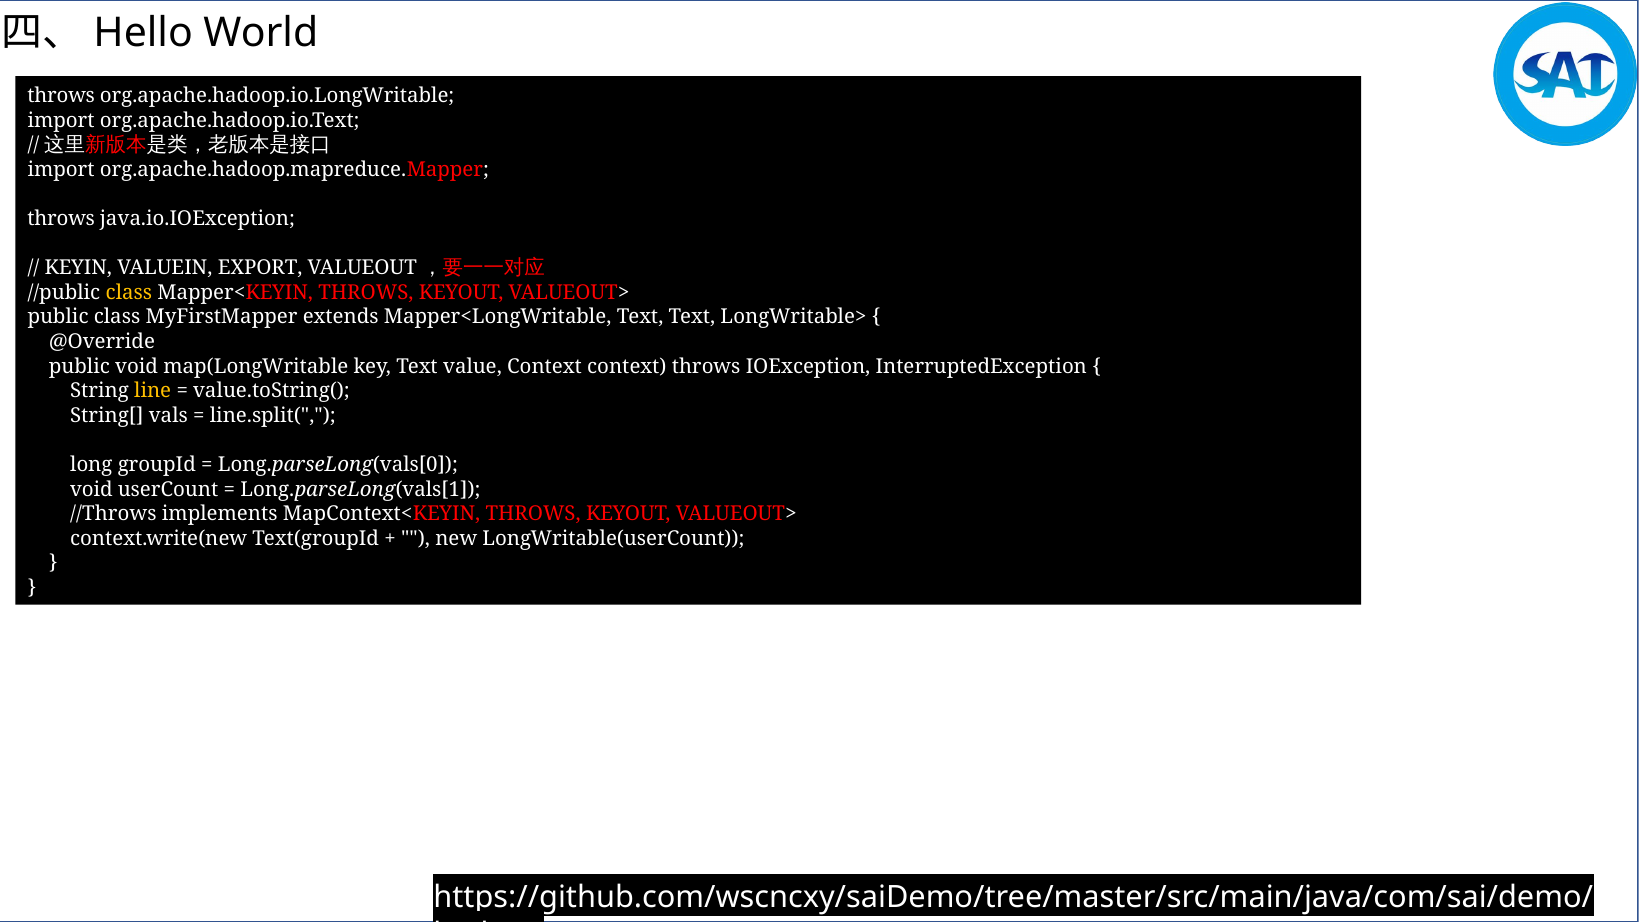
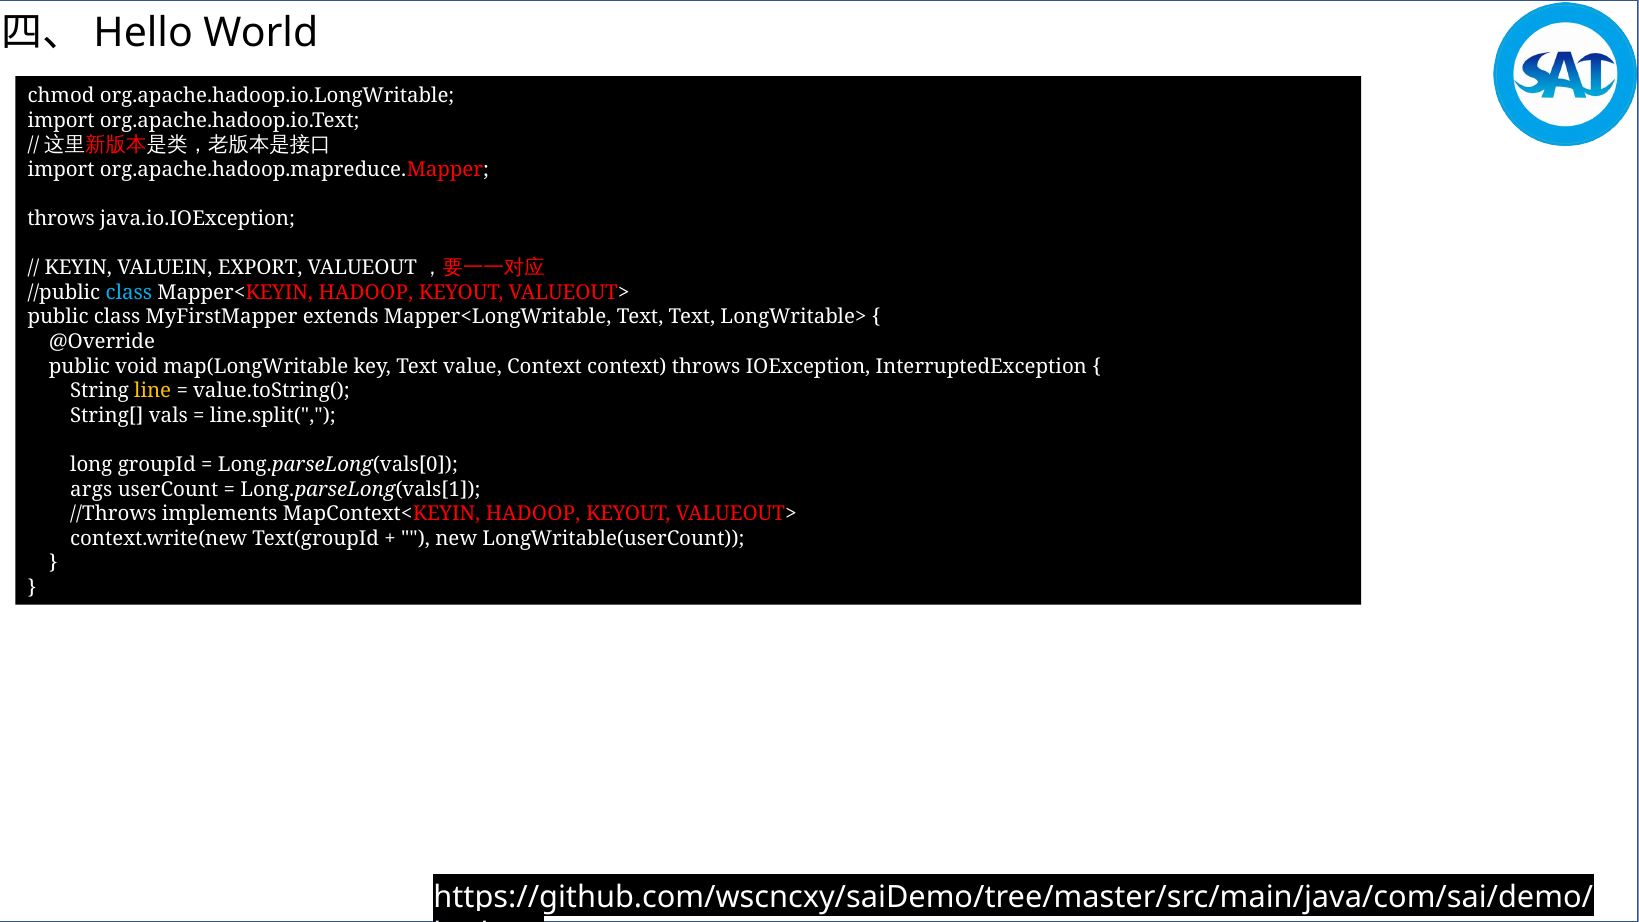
throws: throws -> chmod (61, 96)
class colour: yellow -> light blue (129, 293)
Mapper<KEYIN THROWS: THROWS -> HADOOP (366, 293)
void: void -> args (91, 489)
MapContext<KEYIN THROWS: THROWS -> HADOOP (533, 514)
